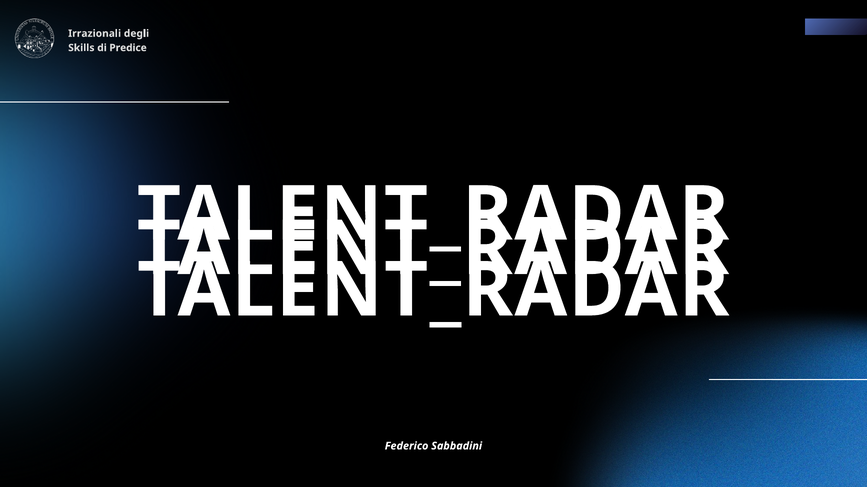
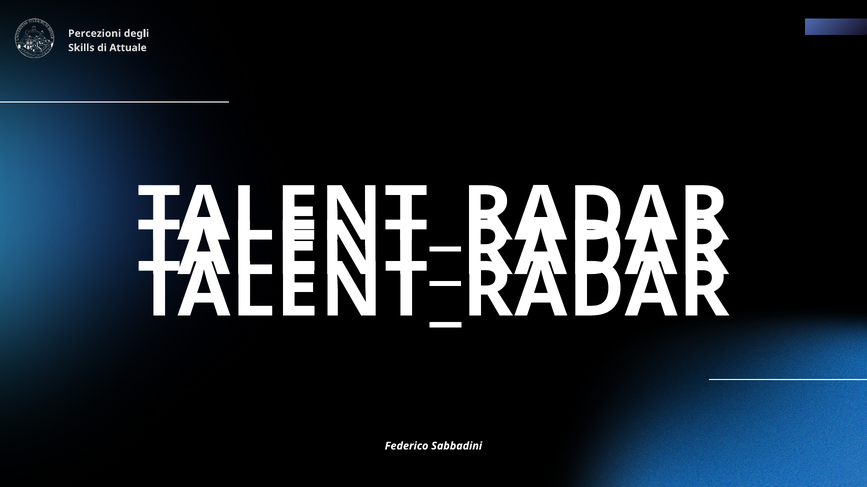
Irrazionali: Irrazionali -> Percezioni (95, 34)
Predice: Predice -> Attuale (128, 48)
